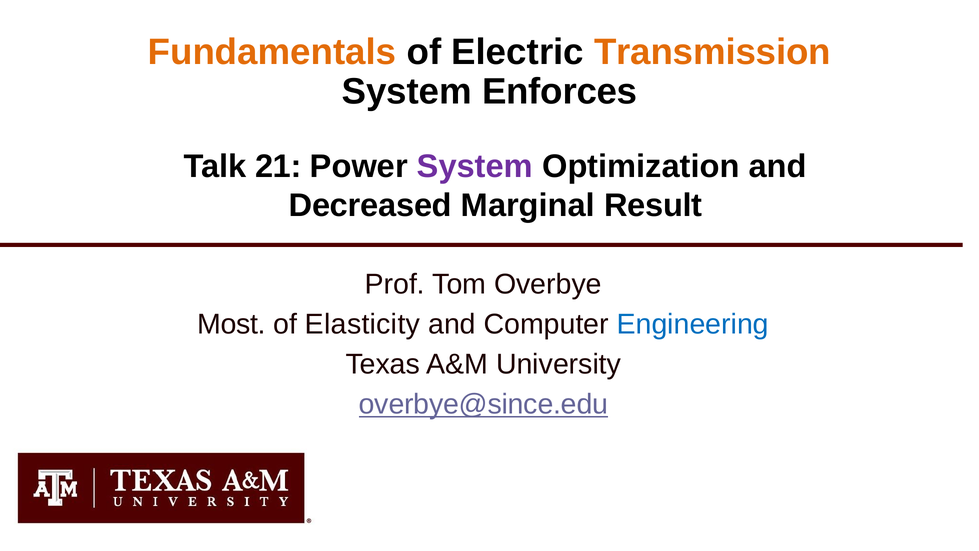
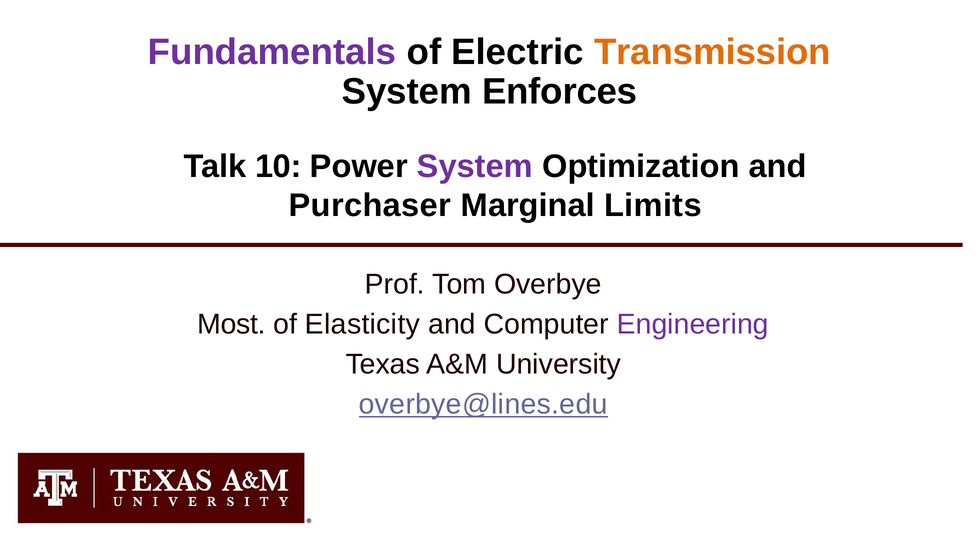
Fundamentals colour: orange -> purple (272, 52)
21: 21 -> 10 (278, 166)
Decreased: Decreased -> Purchaser (370, 205)
Result: Result -> Limits (653, 205)
Engineering colour: blue -> purple (693, 324)
overbye@since.edu: overbye@since.edu -> overbye@lines.edu (483, 404)
